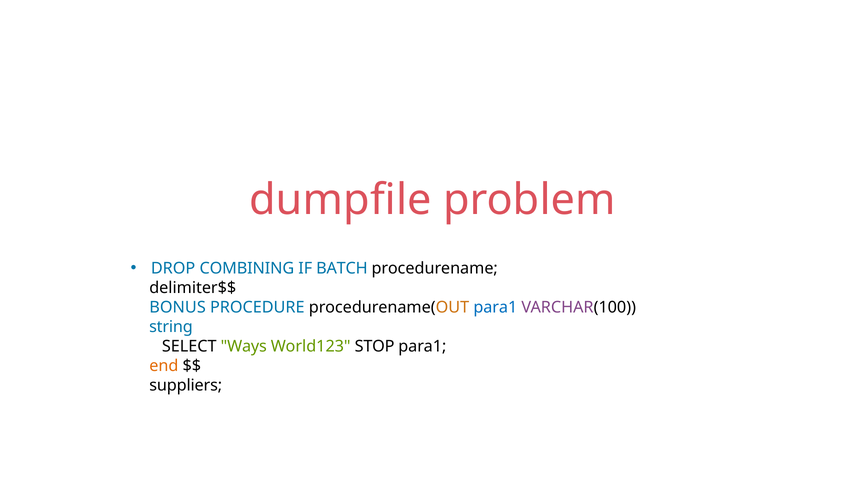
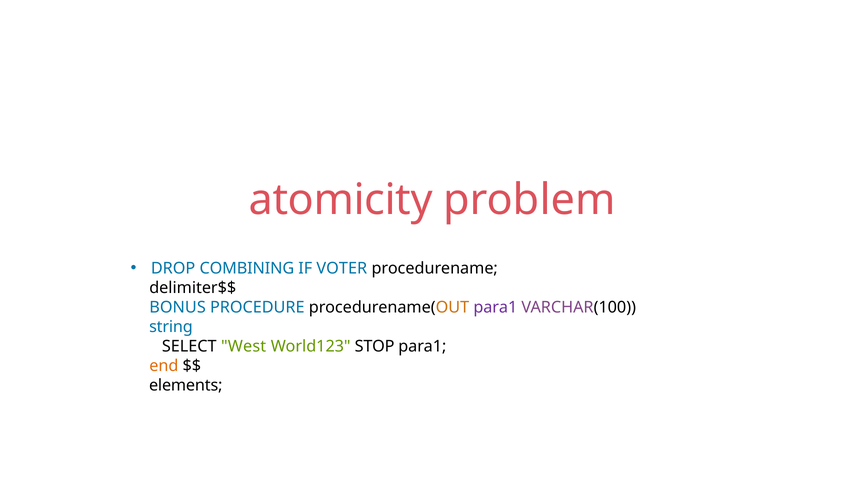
dumpfile: dumpfile -> atomicity (341, 200)
BATCH: BATCH -> VOTER (342, 268)
para1 colour: blue -> purple (495, 307)
Ways: Ways -> West (244, 346)
suppliers: suppliers -> elements (186, 385)
